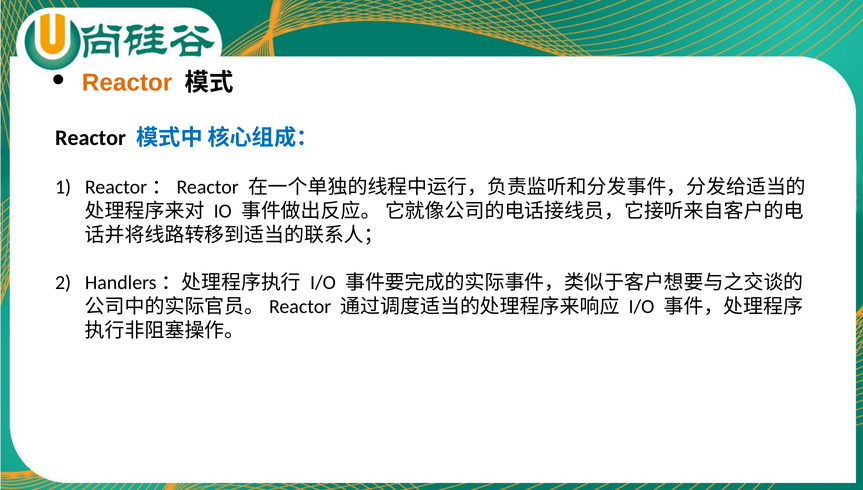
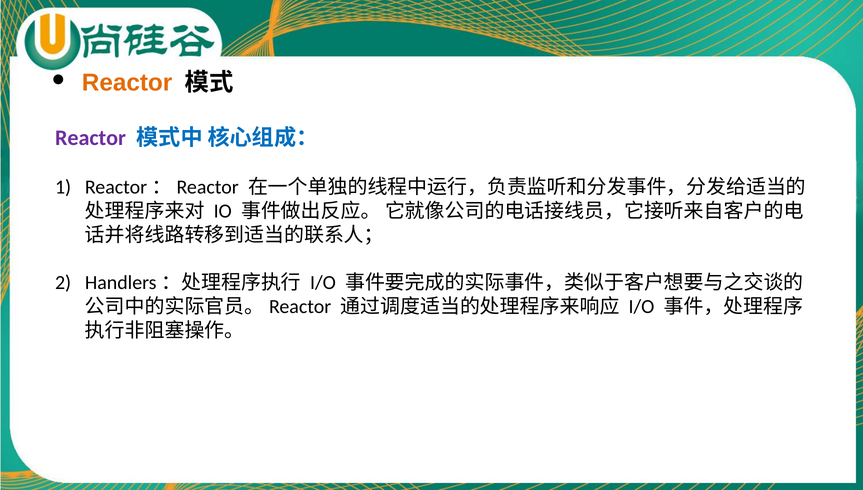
Reactor colour: black -> purple (90, 138)
